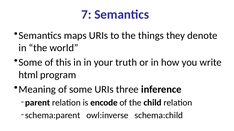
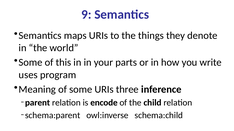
7: 7 -> 9 (86, 15)
truth: truth -> parts (126, 63)
html: html -> uses (28, 75)
